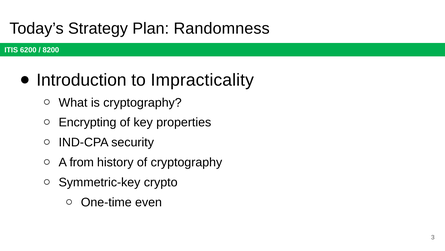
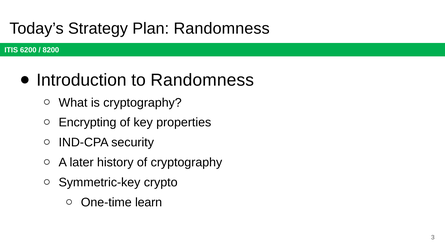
to Impracticality: Impracticality -> Randomness (202, 80)
from: from -> later (82, 162)
even: even -> learn (149, 202)
